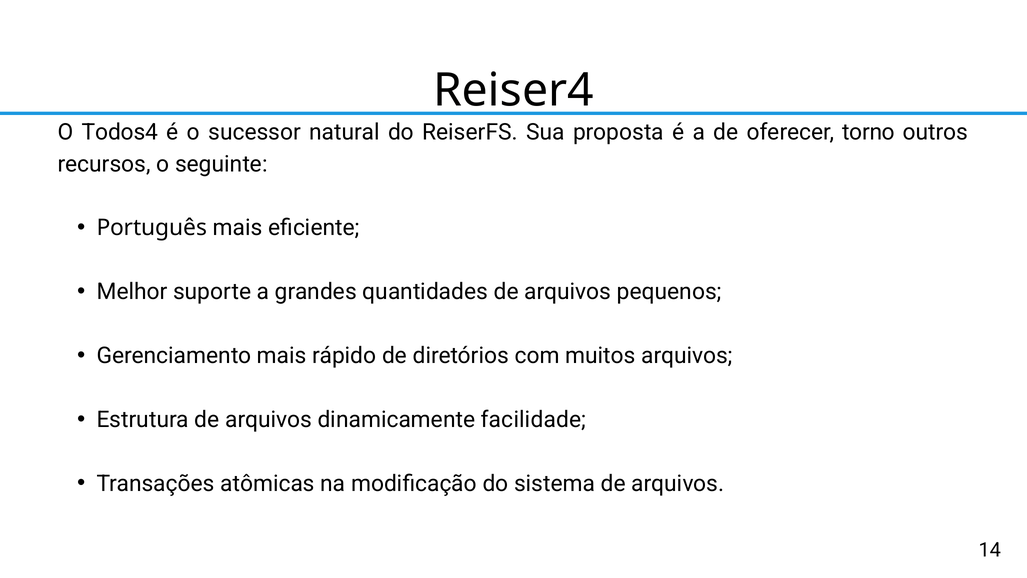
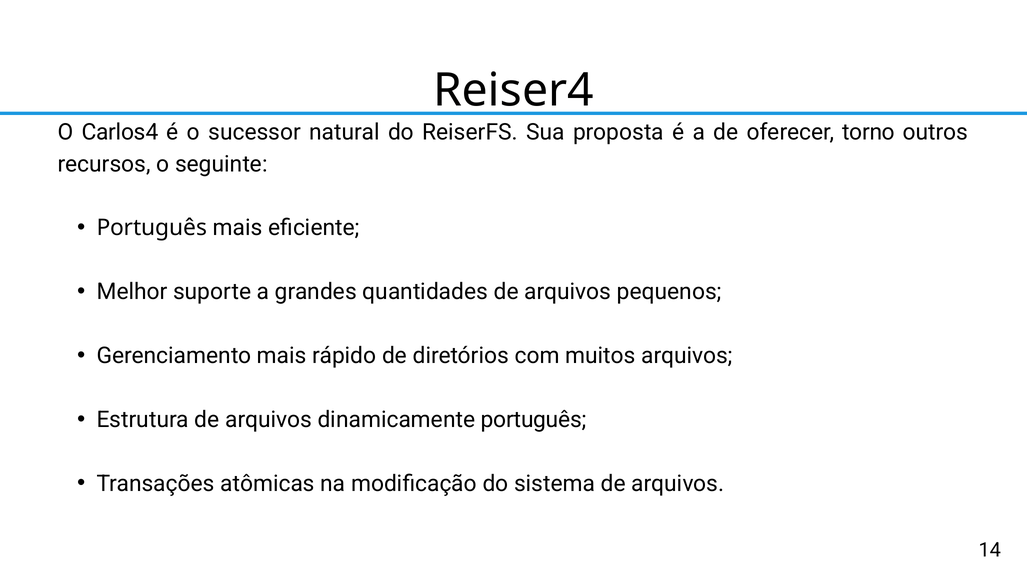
Todos4: Todos4 -> Carlos4 (120, 132)
dinamicamente facilidade: facilidade -> português (534, 419)
